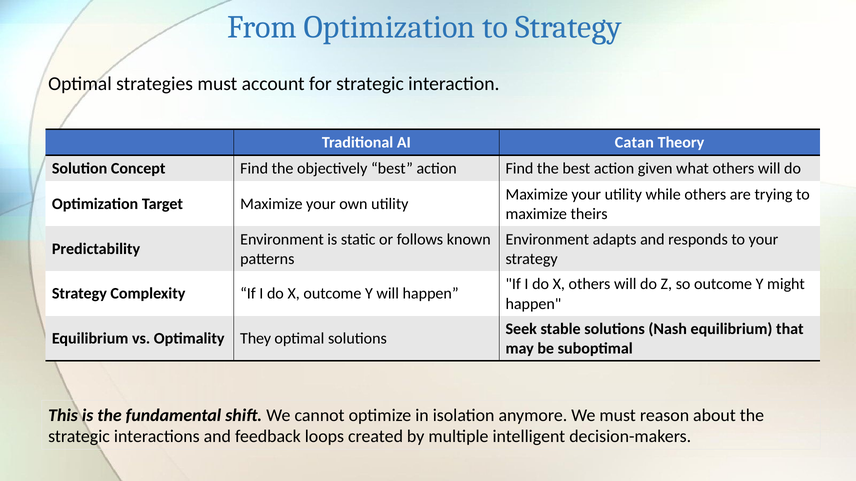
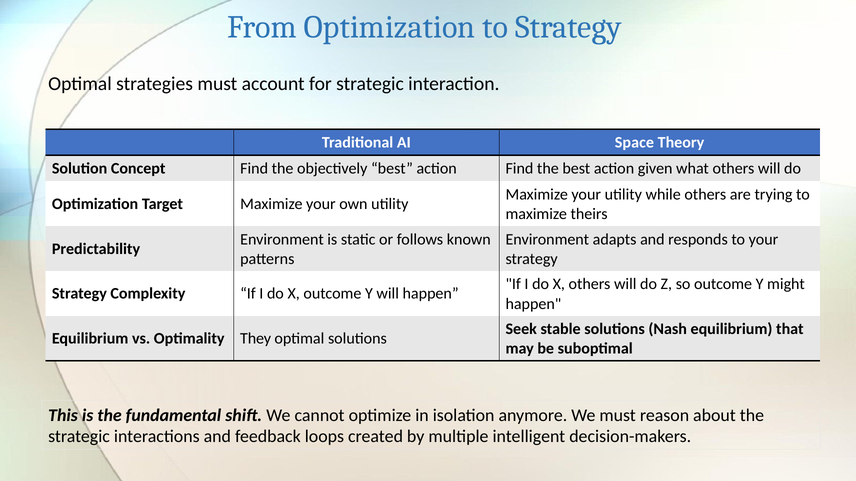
Catan: Catan -> Space (634, 142)
